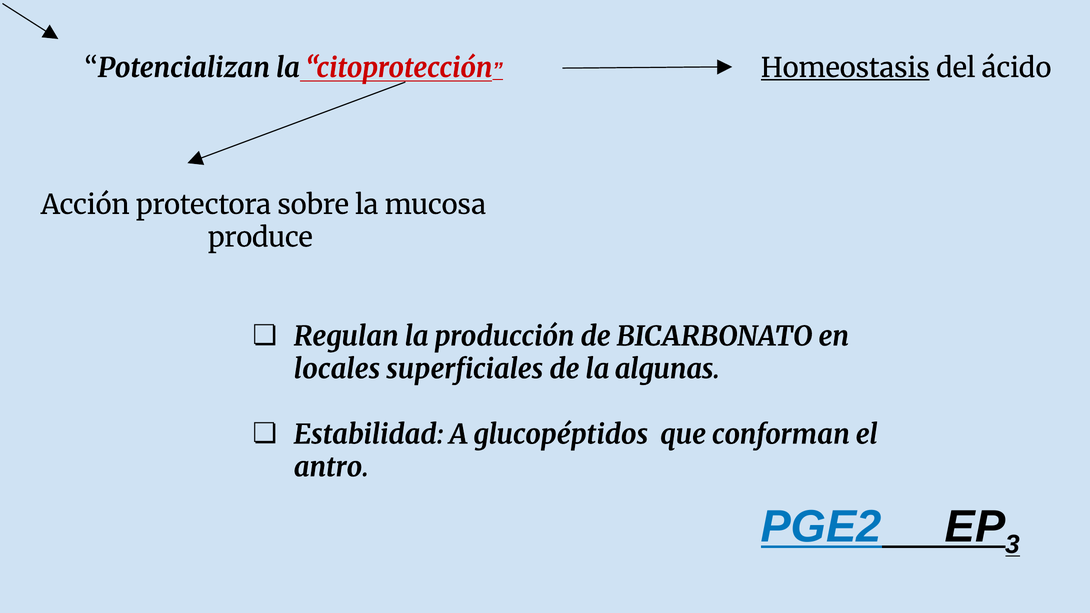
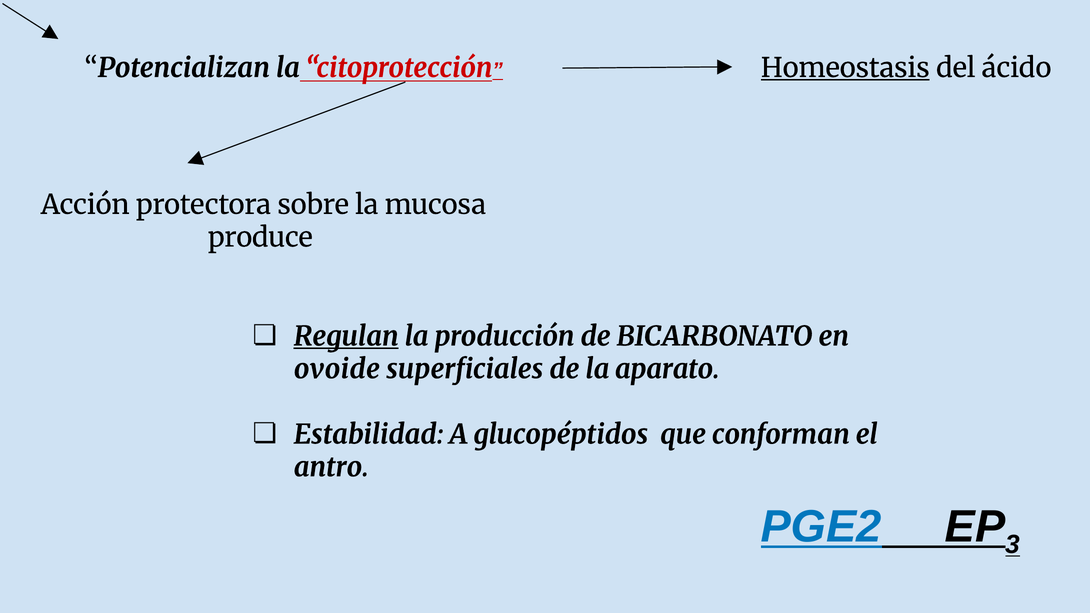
Regulan underline: none -> present (346, 337)
locales: locales -> ovoide (337, 369)
algunas: algunas -> aparato (667, 369)
